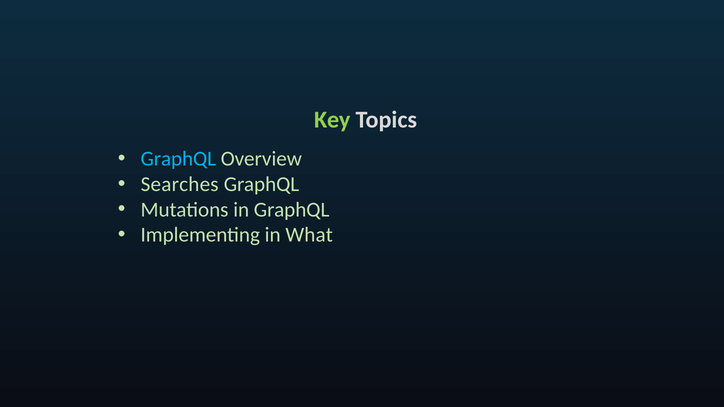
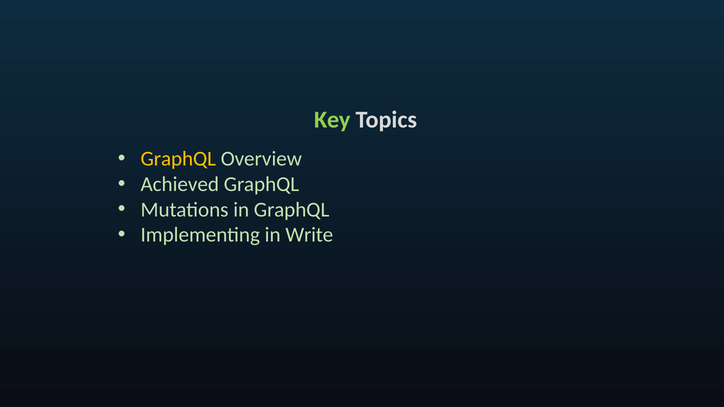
GraphQL colour: light blue -> yellow (178, 159)
Searches: Searches -> Achieved (180, 184)
What: What -> Write (309, 235)
